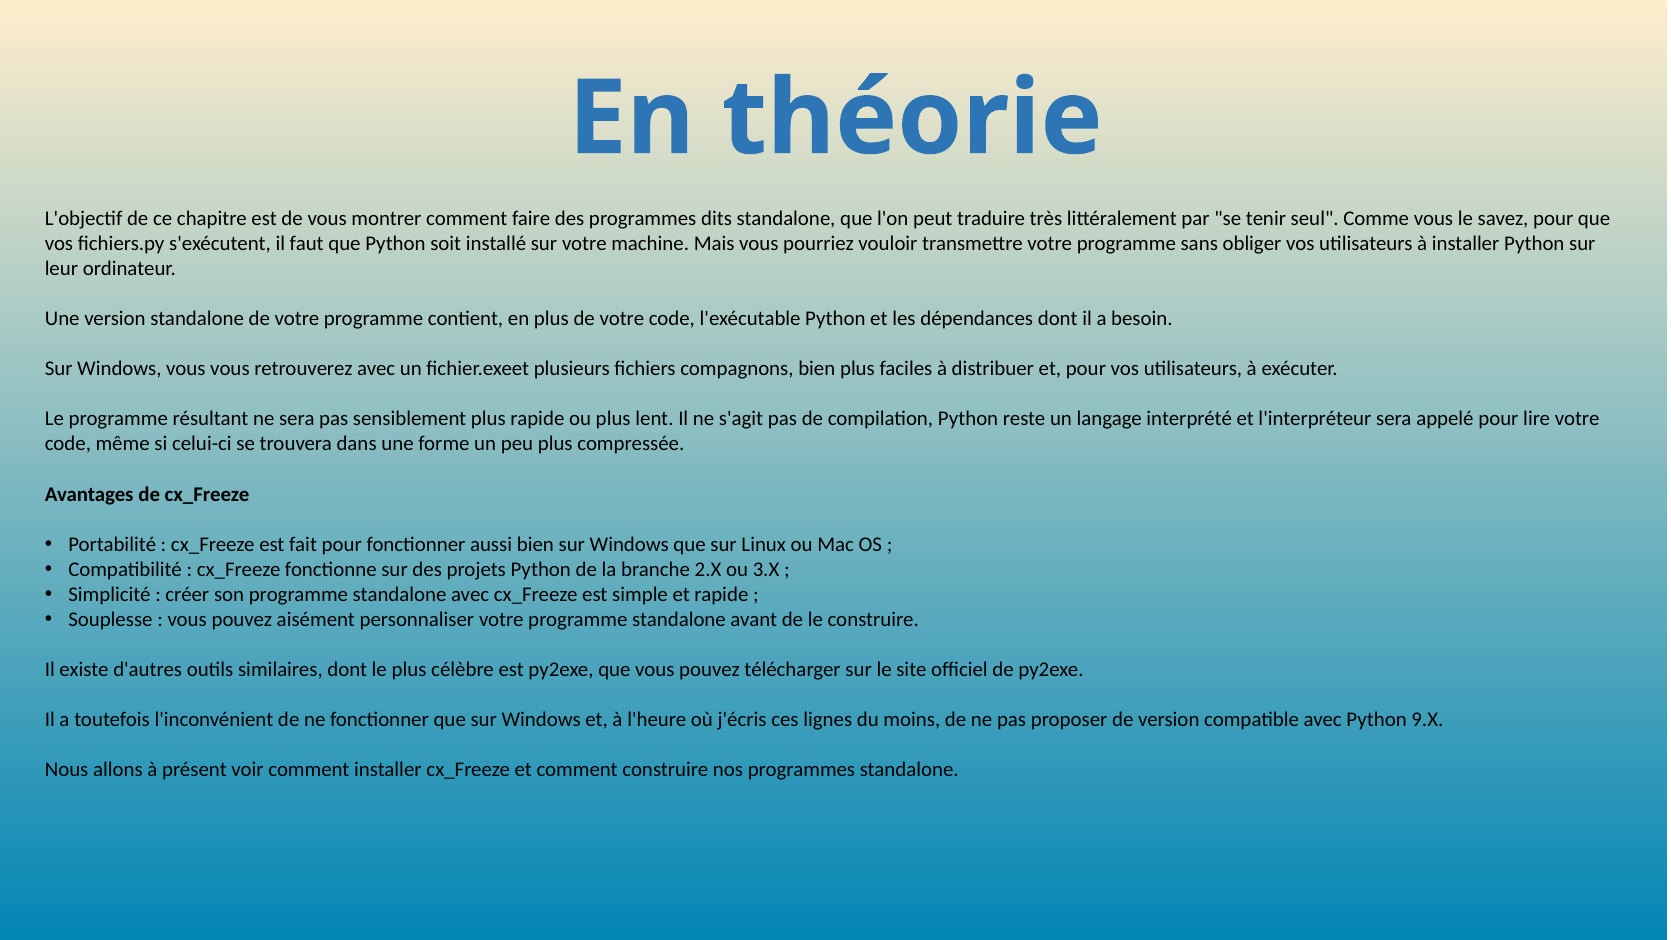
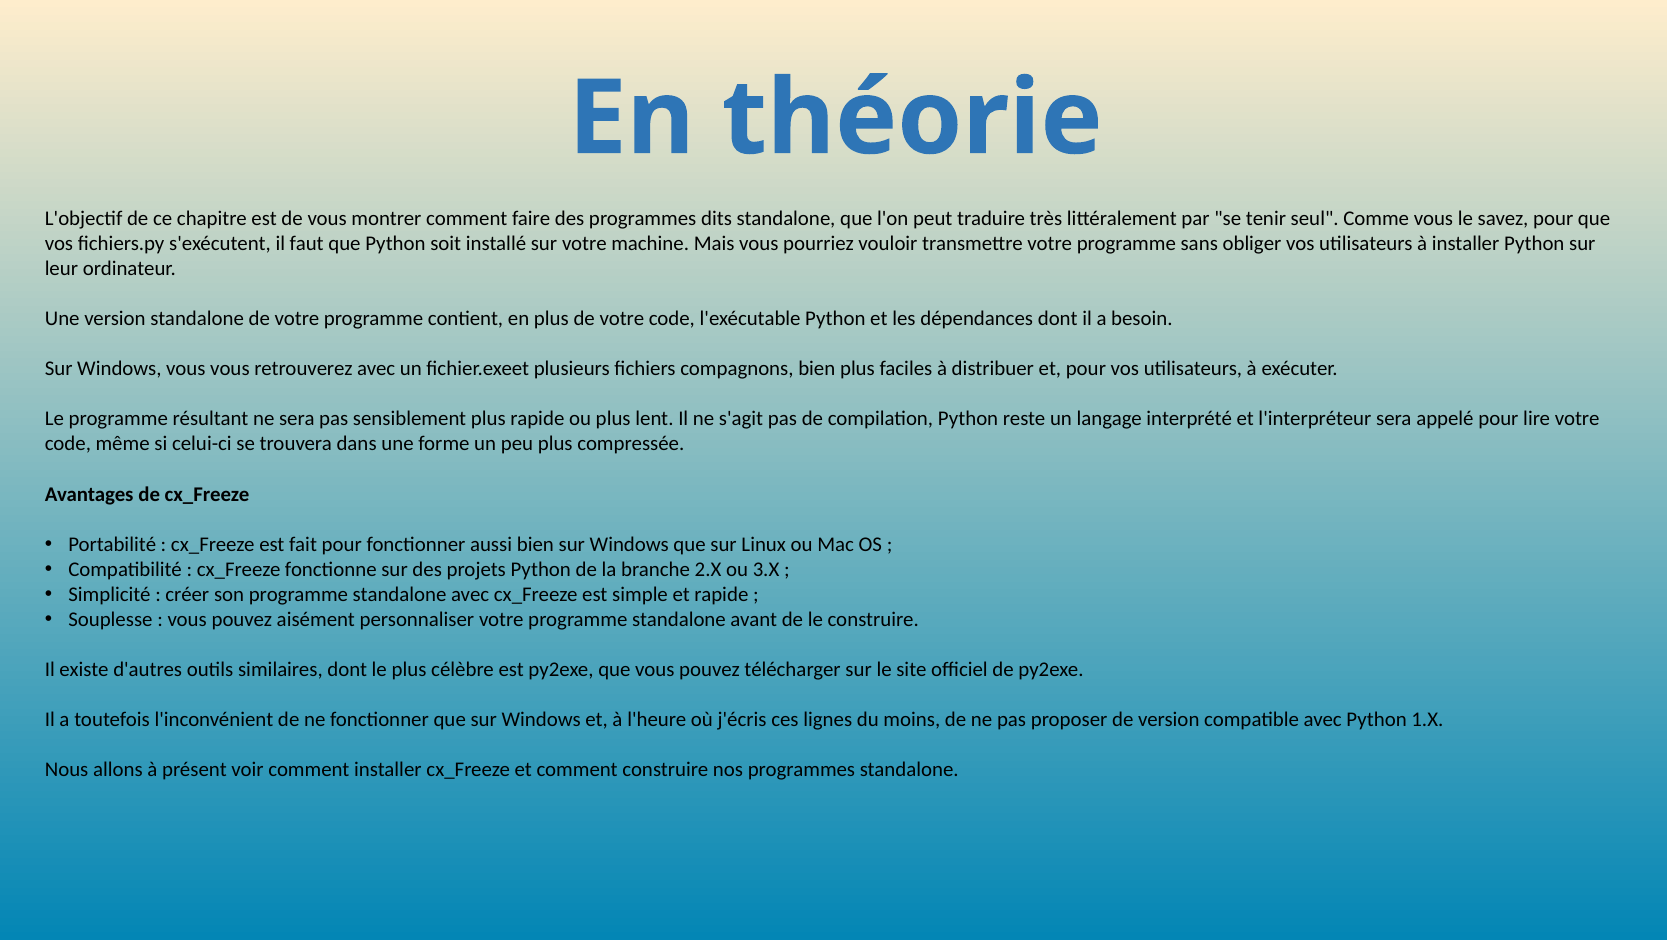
9.X: 9.X -> 1.X (1427, 720)
